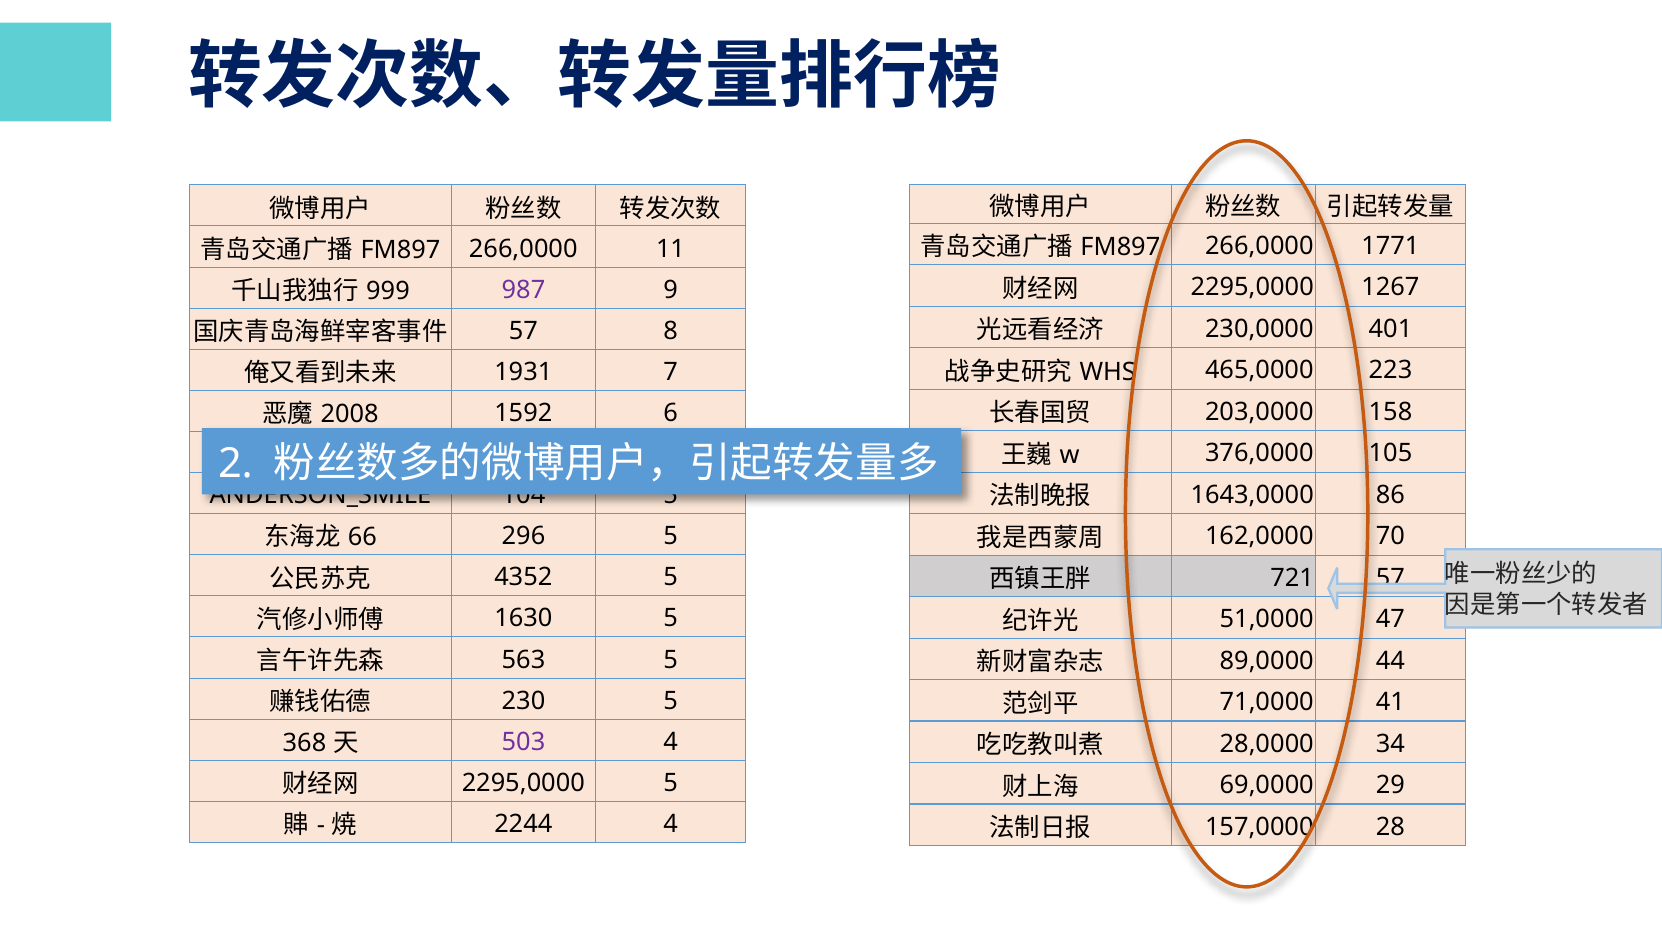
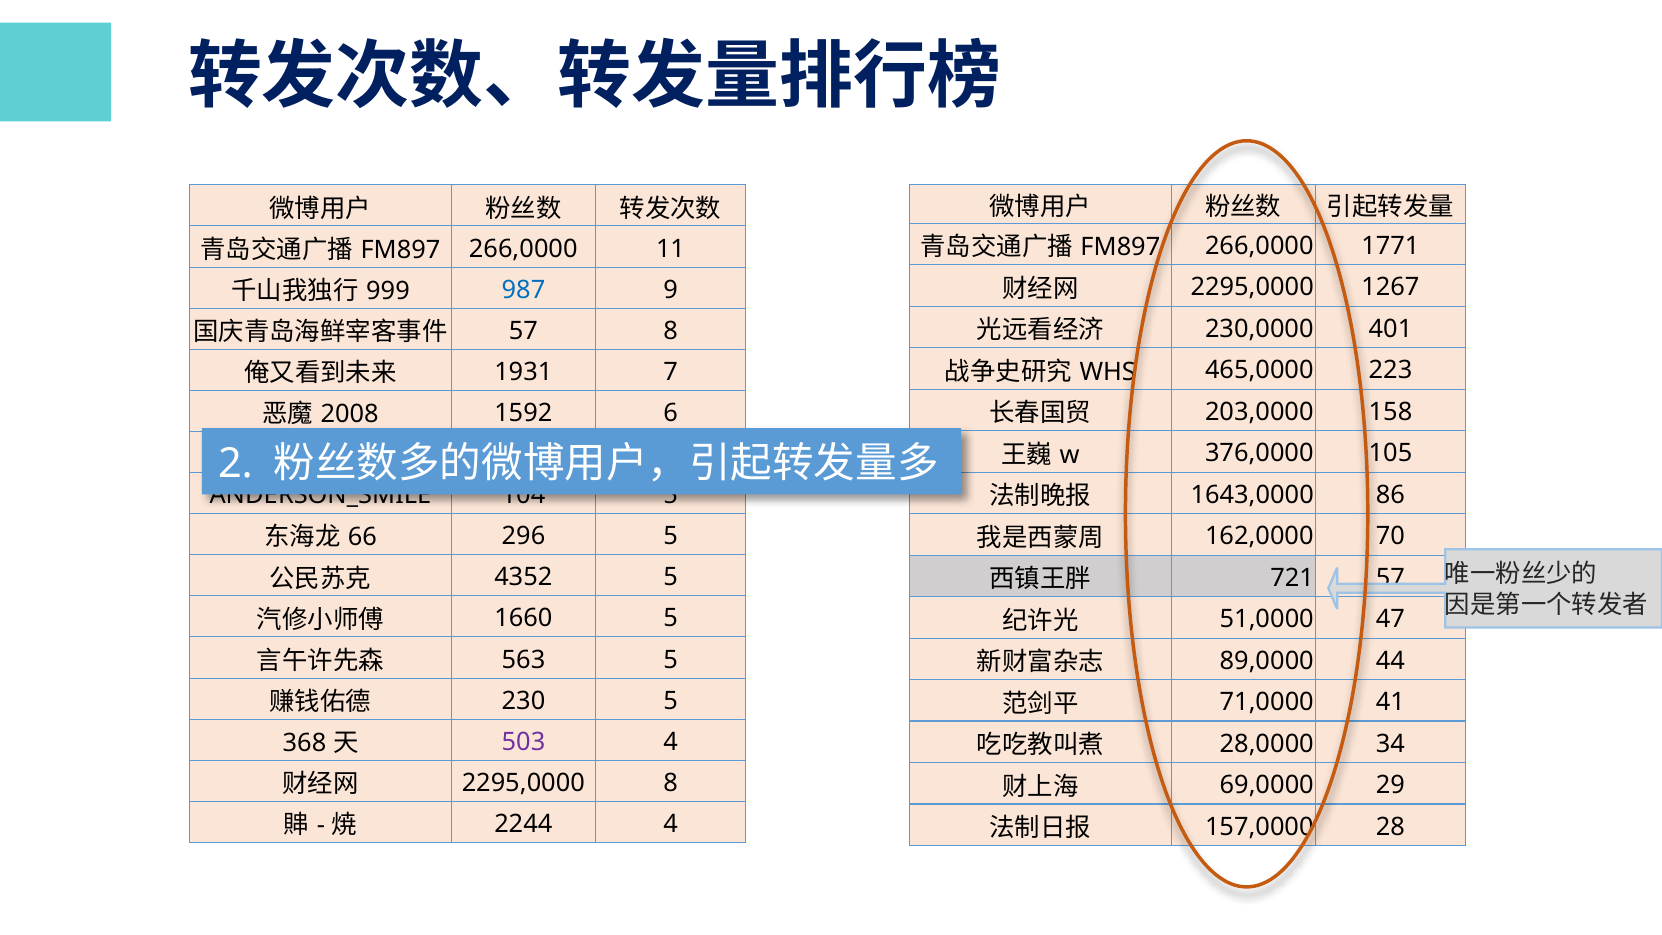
987 colour: purple -> blue (523, 290)
1630: 1630 -> 1660 (523, 618)
2295,0000 5: 5 -> 8 (671, 783)
